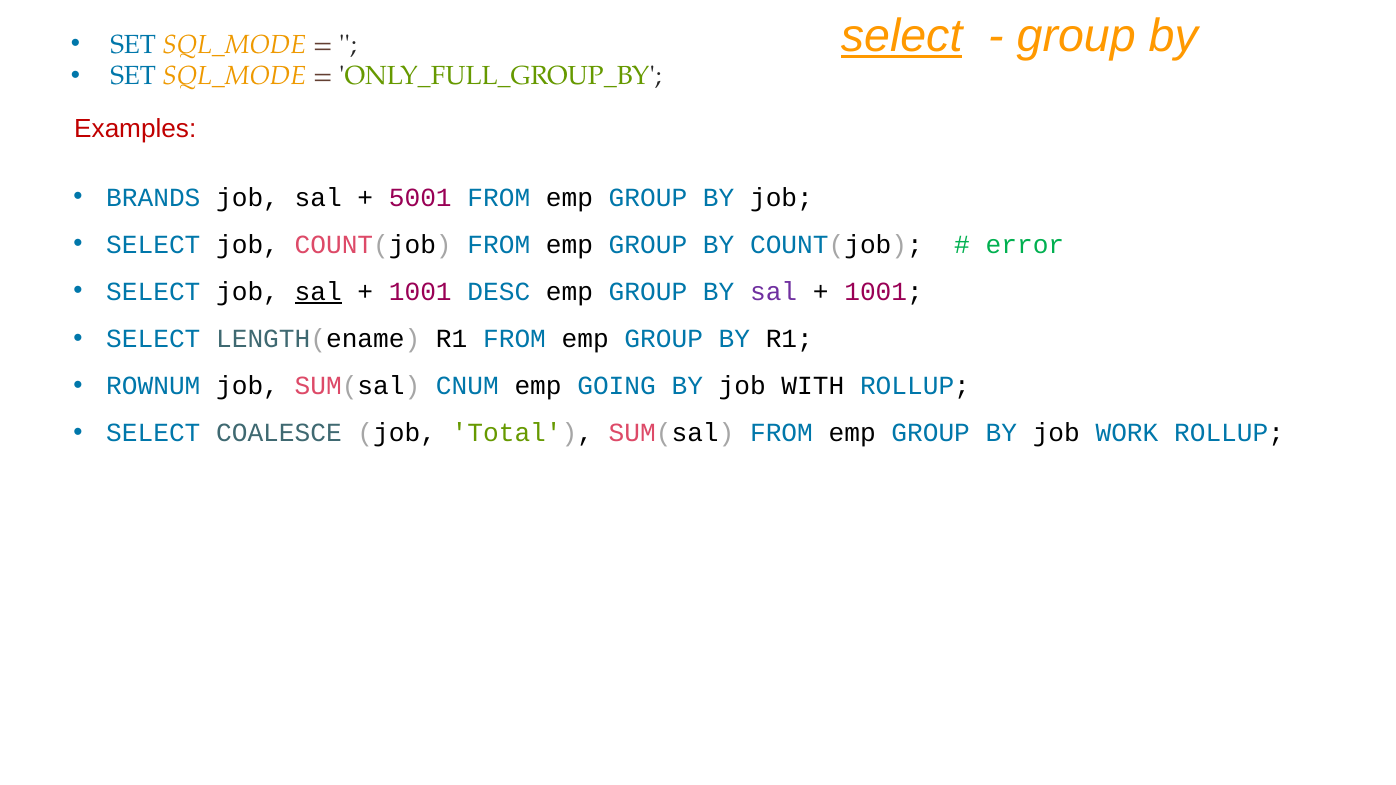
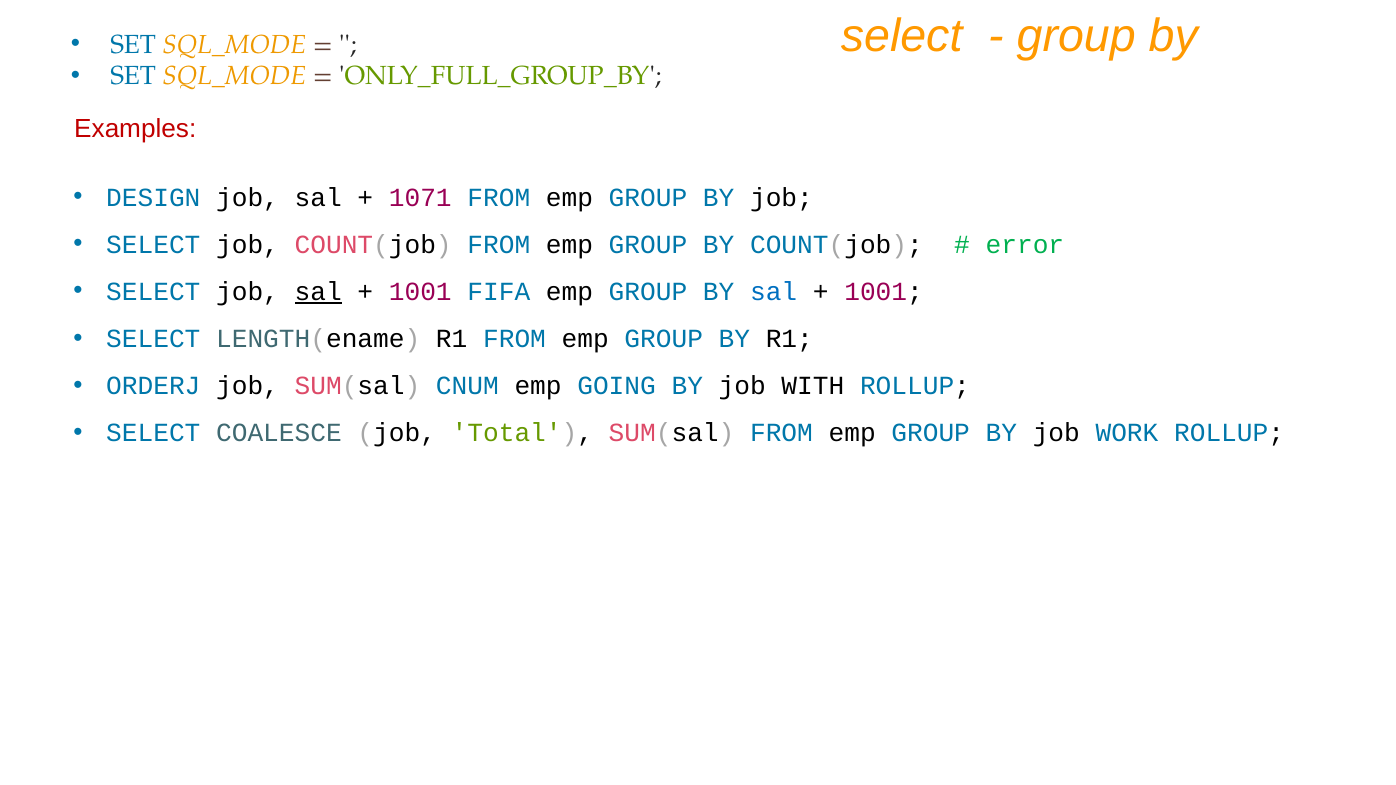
select underline: present -> none (902, 36)
BRANDS: BRANDS -> DESIGN (153, 198)
5001: 5001 -> 1071 (420, 198)
DESC: DESC -> FIFA (499, 292)
sal colour: purple -> blue (774, 292)
ROWNUM: ROWNUM -> ORDERJ (153, 386)
